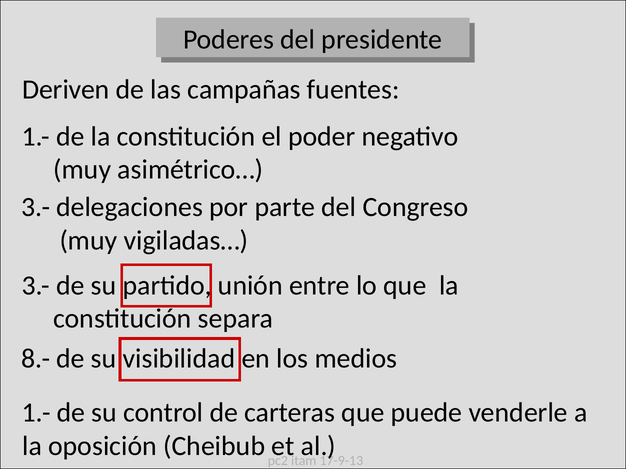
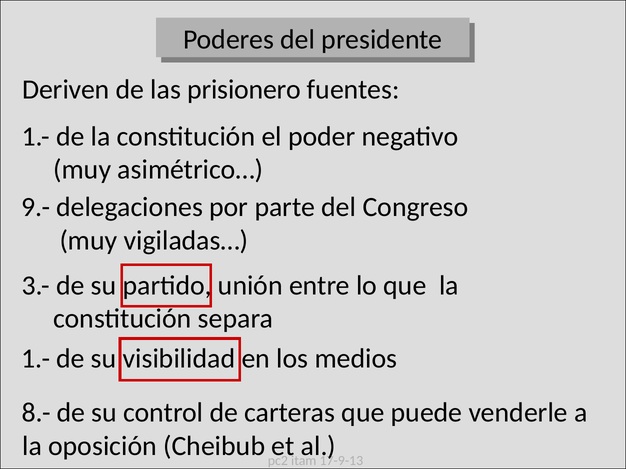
campañas: campañas -> prisionero (244, 90)
3.-: 3.- -> 9.- (36, 207)
8.-: 8.- -> 1.- (36, 359)
1.-: 1.- -> 8.- (36, 413)
